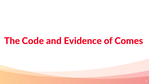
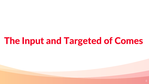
Code: Code -> Input (33, 41)
Evidence: Evidence -> Targeted (83, 41)
